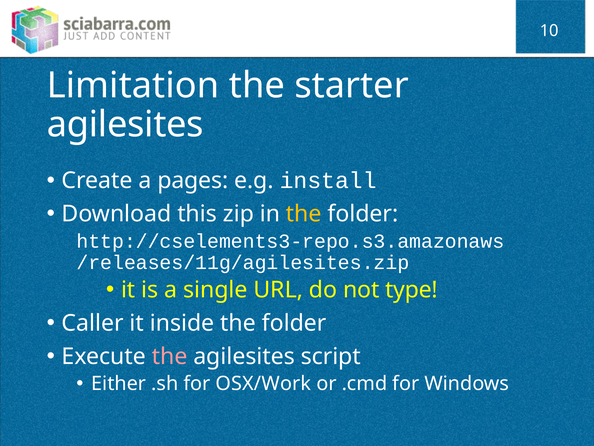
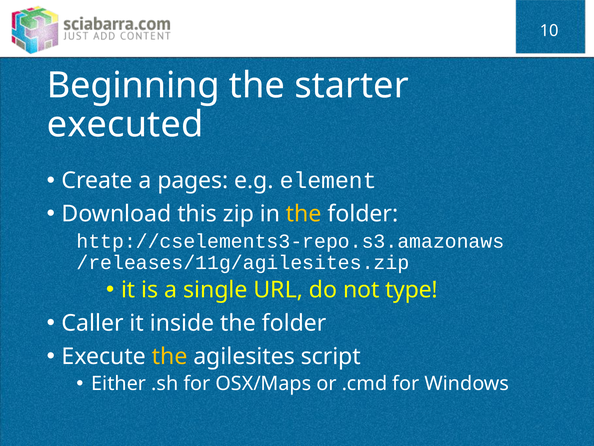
Limitation: Limitation -> Beginning (133, 85)
agilesites: agilesites -> executed (125, 125)
install: install -> element (328, 180)
the colour: pink -> yellow (170, 356)
OSX/Work: OSX/Work -> OSX/Maps (263, 383)
